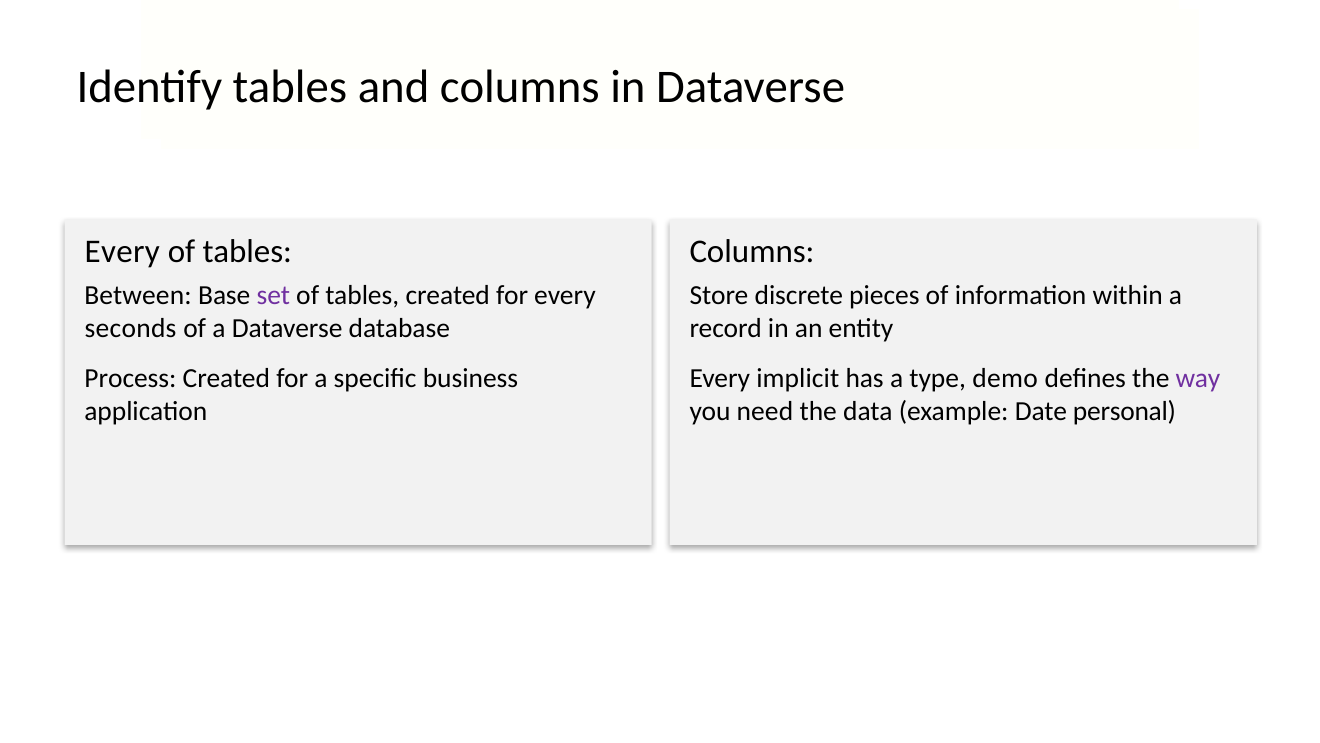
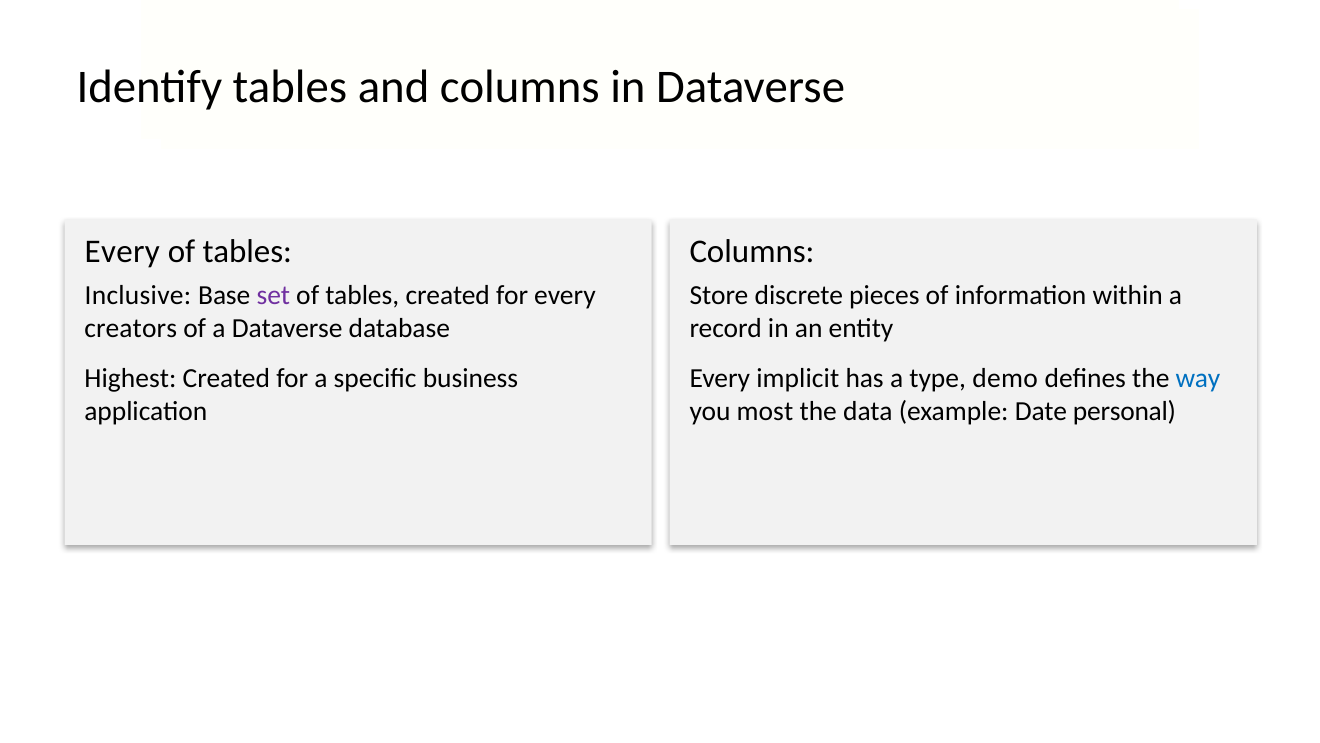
Between: Between -> Inclusive (138, 296)
seconds: seconds -> creators (131, 329)
Process: Process -> Highest (130, 378)
way colour: purple -> blue (1198, 378)
need: need -> most (765, 411)
